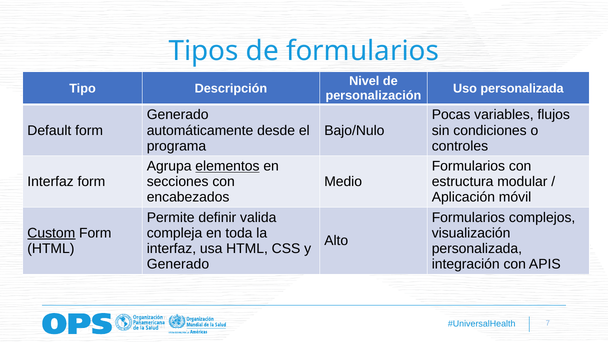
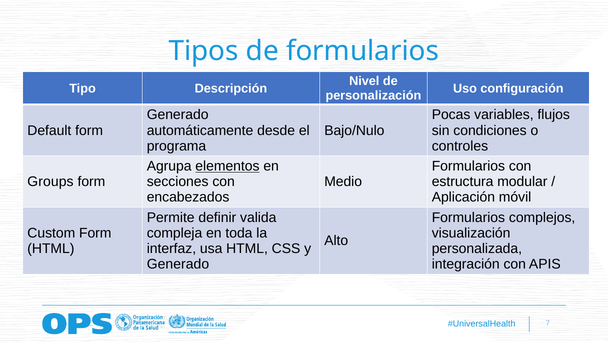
Uso personalizada: personalizada -> configuración (522, 88)
Interfaz: Interfaz -> Groups (50, 182)
Custom underline: present -> none (51, 233)
